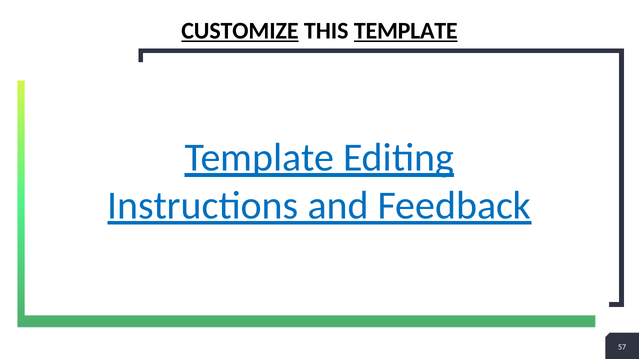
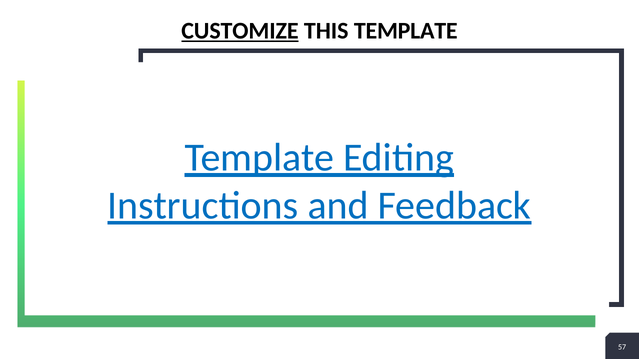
TEMPLATE underline: present -> none (406, 31)
